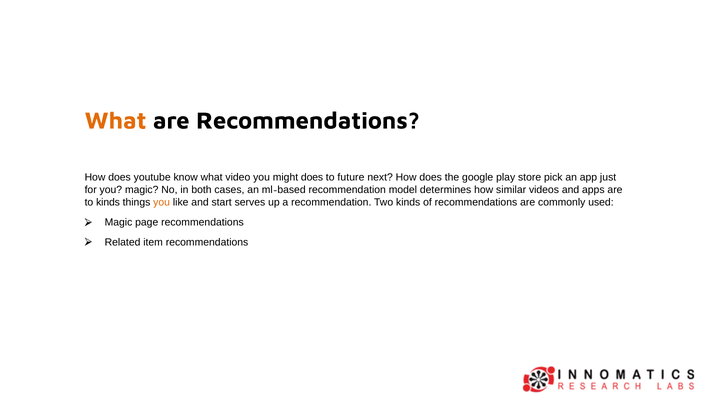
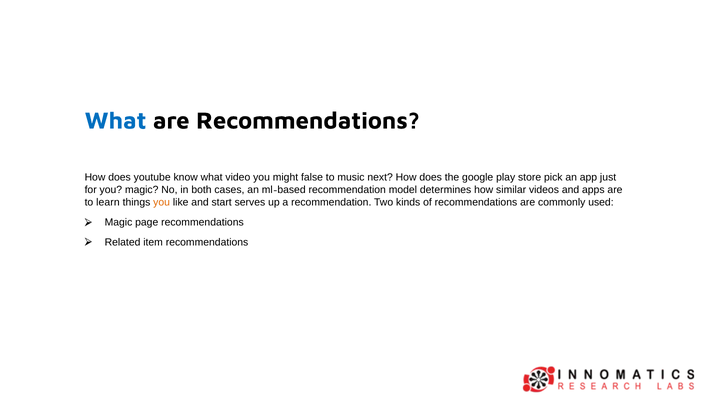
What colour: orange -> blue (116, 121)
might does: does -> false (312, 178)
future: future -> music (351, 178)
to kinds: kinds -> learn (108, 202)
